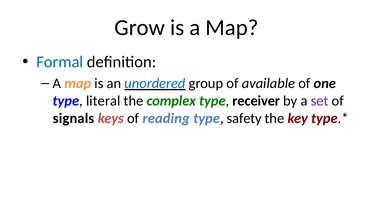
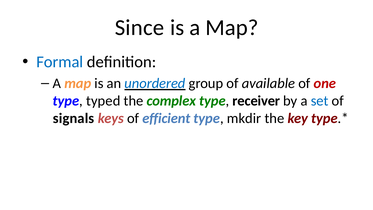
Grow: Grow -> Since (140, 27)
one colour: black -> red (325, 83)
literal: literal -> typed (103, 101)
set colour: purple -> blue (320, 101)
reading: reading -> efficient (166, 118)
safety: safety -> mkdir (244, 118)
